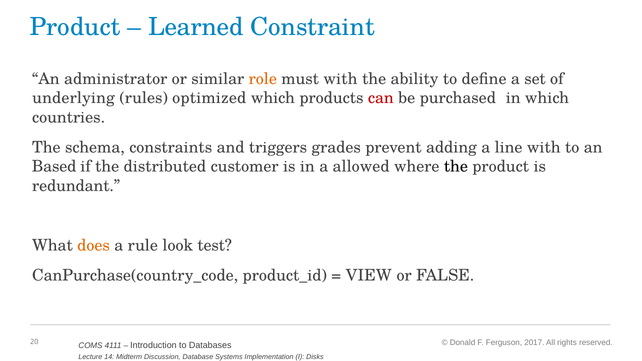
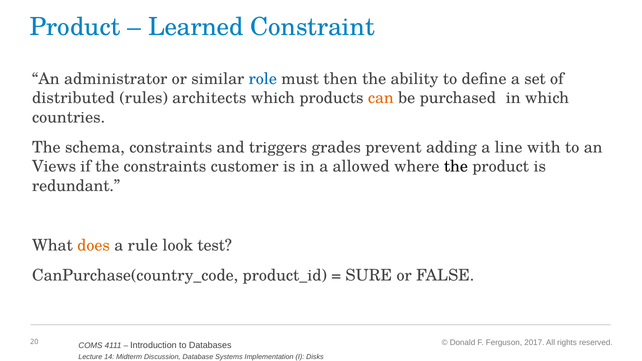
role colour: orange -> blue (263, 79)
must with: with -> then (340, 79)
underlying: underlying -> distributed (74, 98)
optimized: optimized -> architects (209, 98)
can colour: red -> orange (381, 98)
Based: Based -> Views (54, 167)
the distributed: distributed -> constraints (165, 167)
VIEW: VIEW -> SURE (369, 276)
